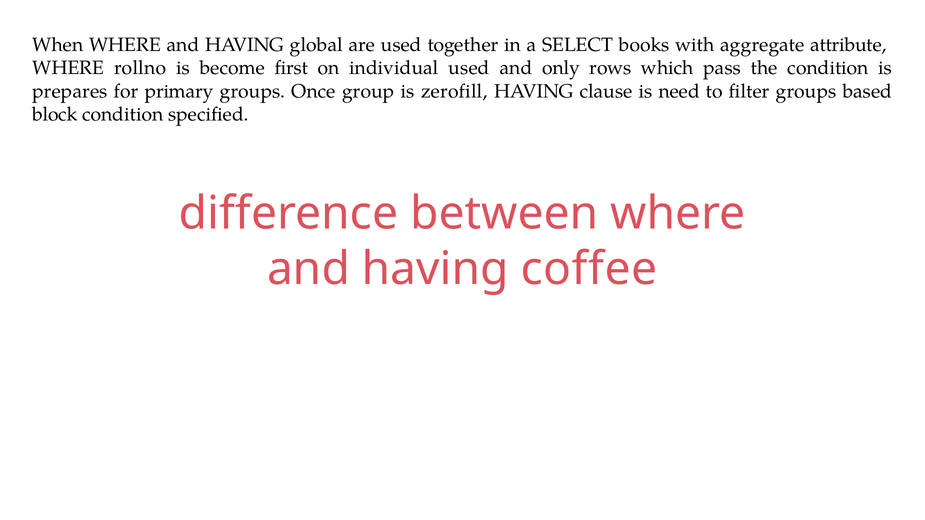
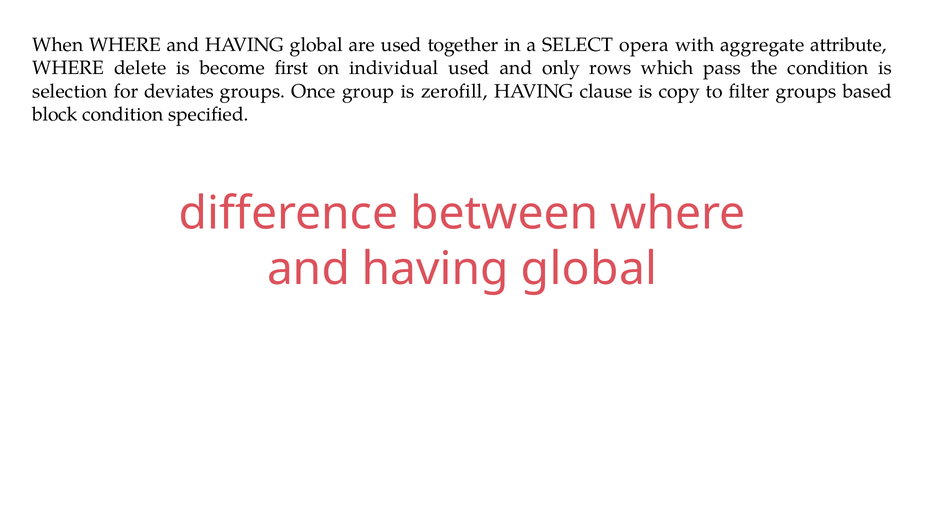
books: books -> opera (644, 45)
rollno: rollno -> delete (140, 68)
prepares: prepares -> selection (70, 91)
primary: primary -> deviates (179, 91)
need: need -> copy (679, 91)
coffee: coffee -> global (589, 269)
